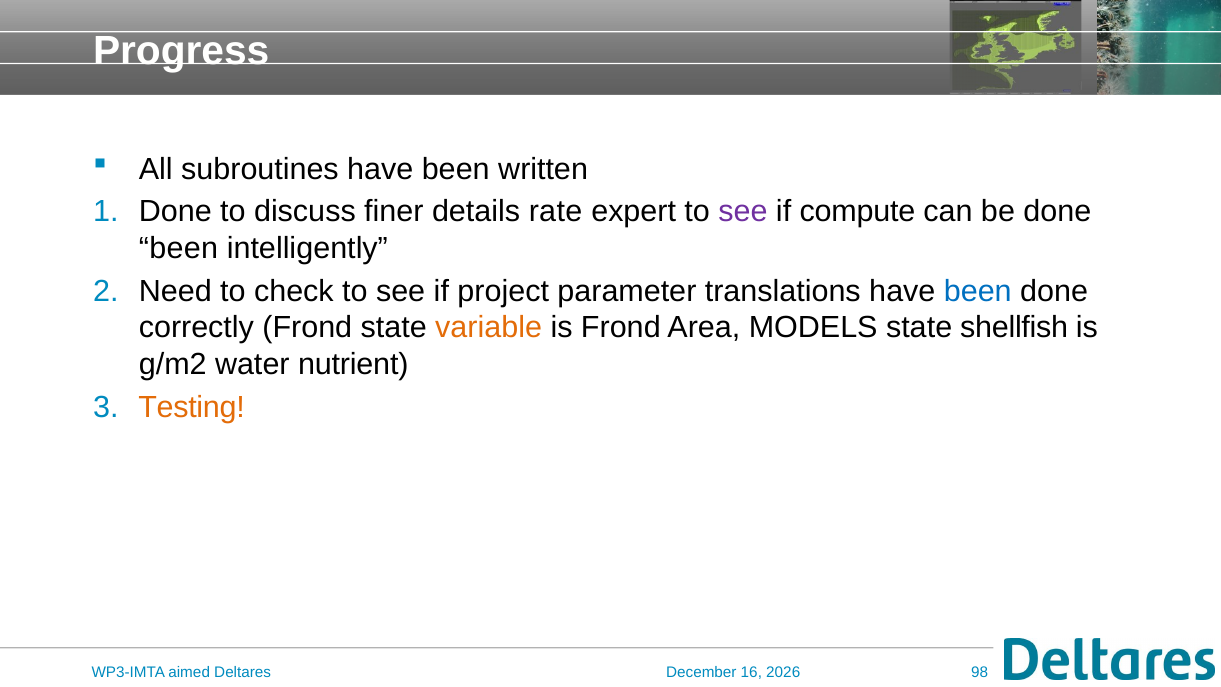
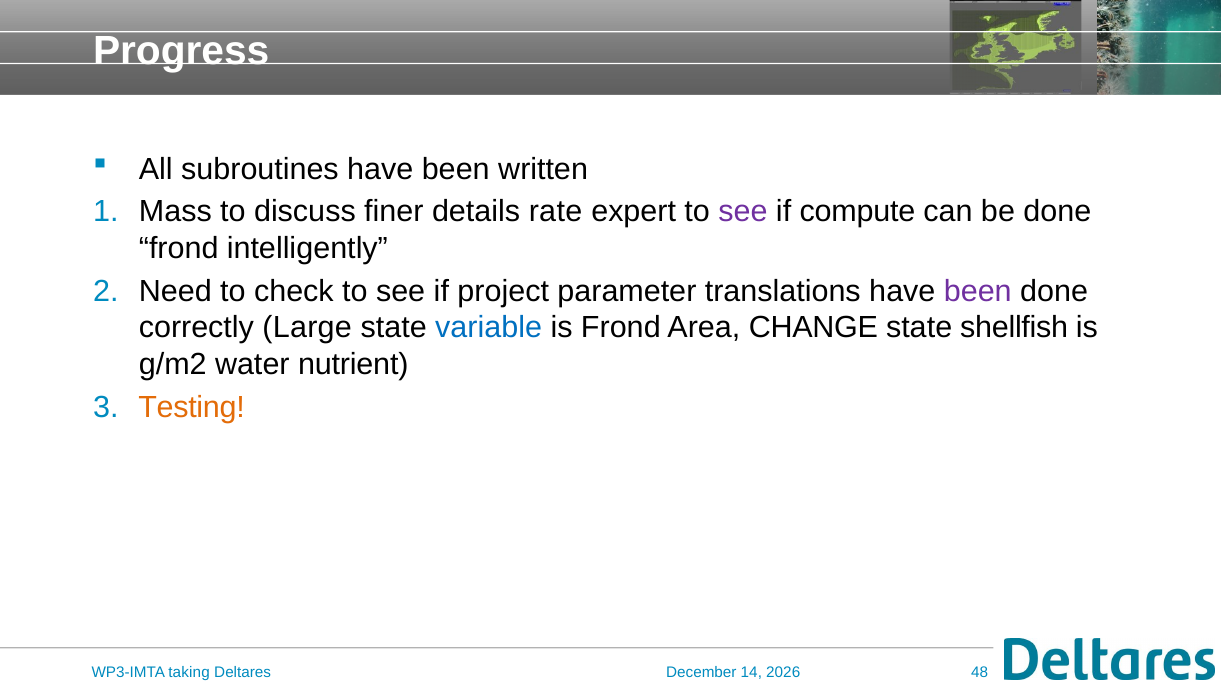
Done: Done -> Mass (175, 212)
been: been -> frond (179, 248)
been colour: blue -> purple (978, 291)
correctly Frond: Frond -> Large (307, 328)
variable colour: orange -> blue (489, 328)
MODELS: MODELS -> CHANGE (813, 328)
aimed: aimed -> taking (189, 673)
16: 16 -> 14 (751, 673)
98: 98 -> 48 (980, 673)
